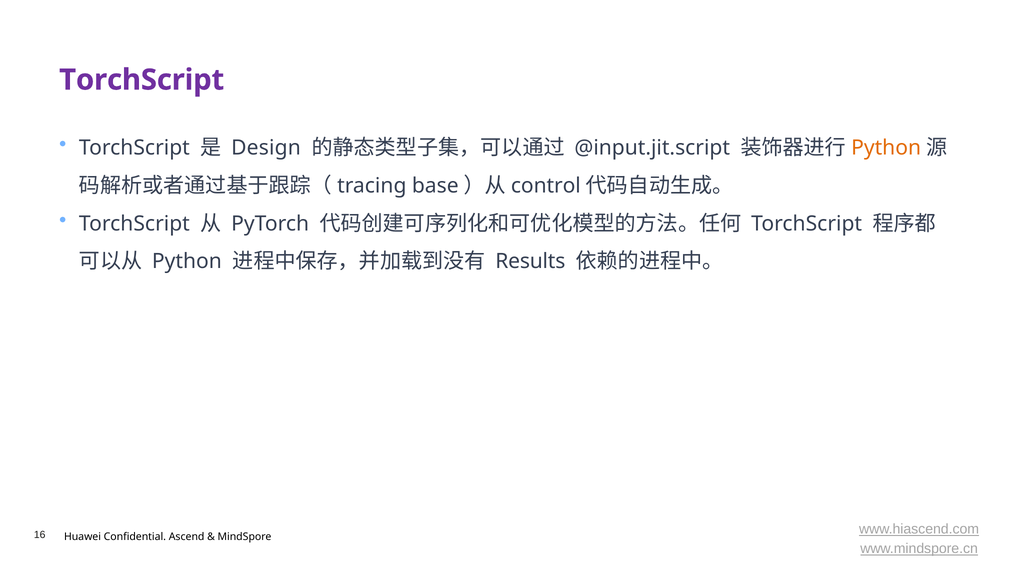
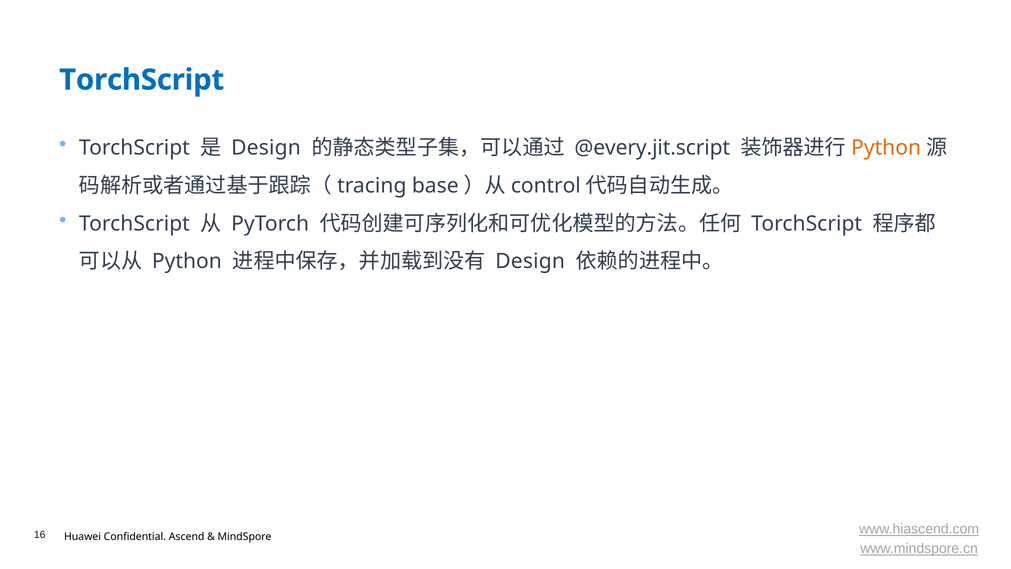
TorchScript colour: purple -> blue (142, 80)
@input.jit.script: @input.jit.script -> @every.jit.script (652, 148)
Results: Results -> Design (530, 261)
